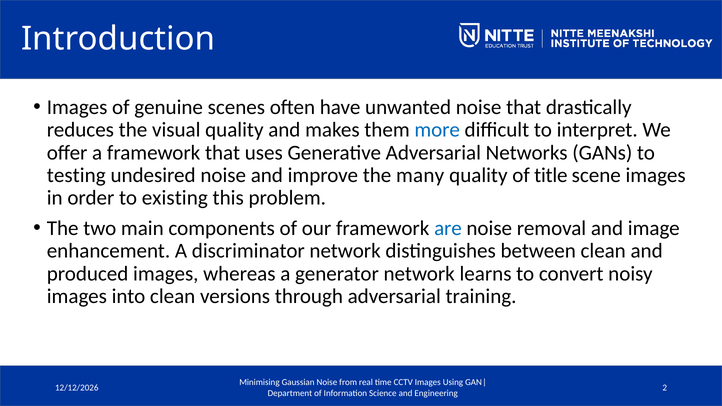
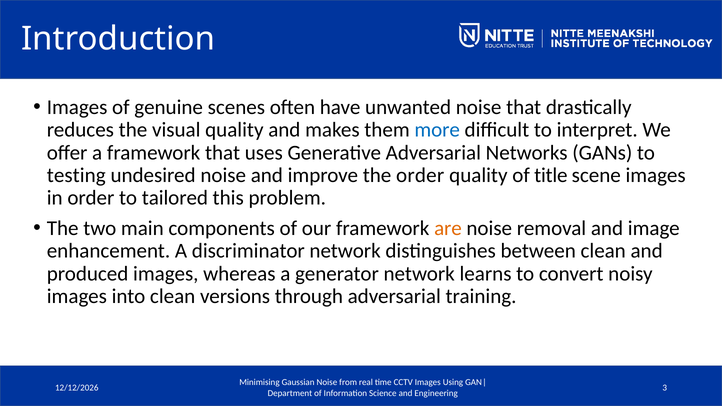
the many: many -> order (420, 175)
existing: existing -> tailored (175, 198)
are colour: blue -> orange (448, 228)
2: 2 -> 3 (665, 388)
